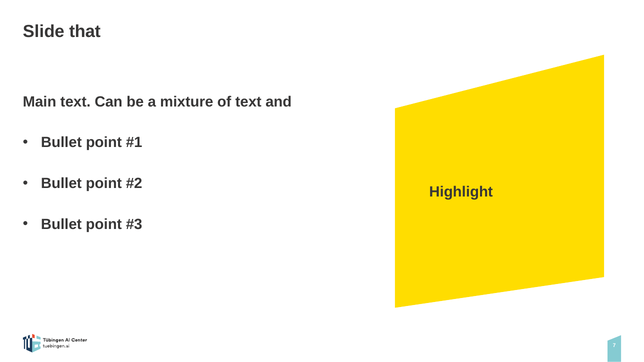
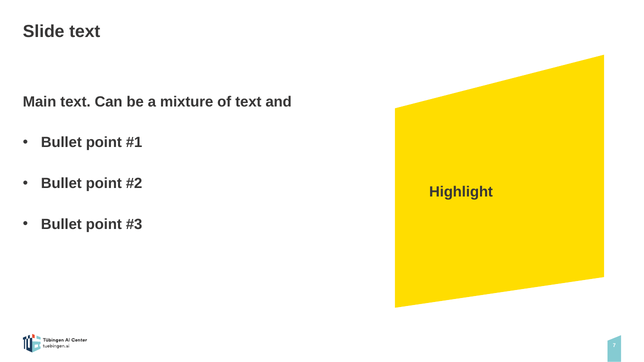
Slide that: that -> text (85, 31)
